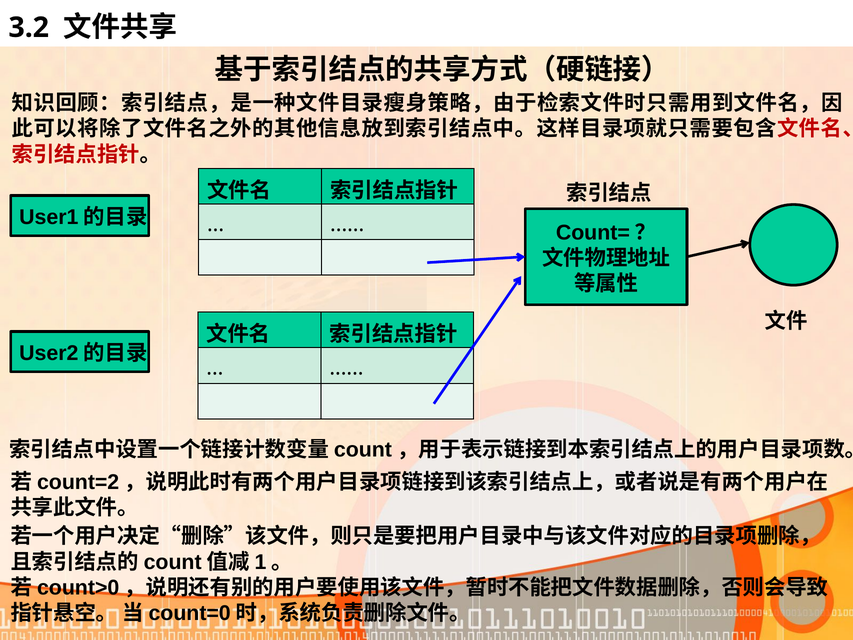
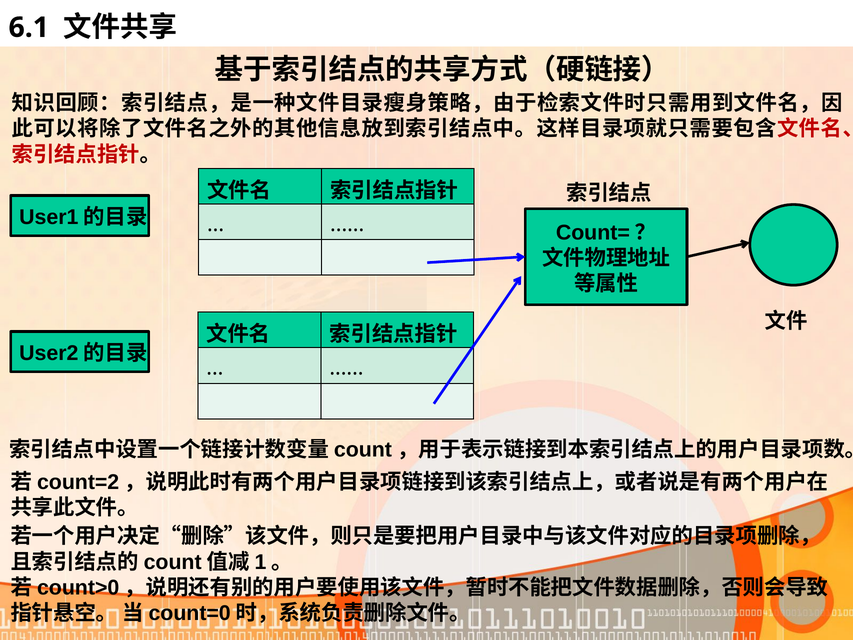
3.2: 3.2 -> 6.1 (29, 27)
